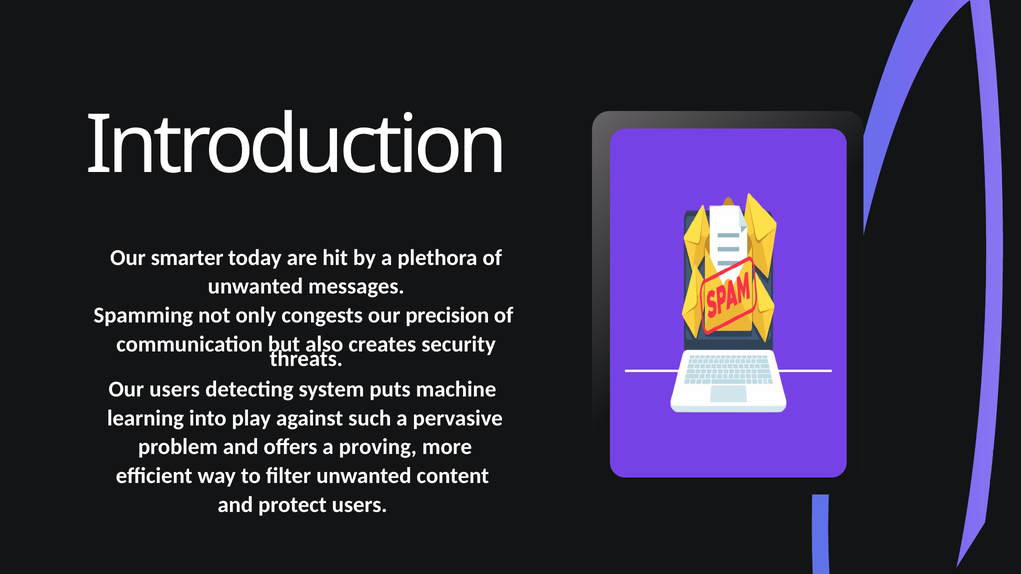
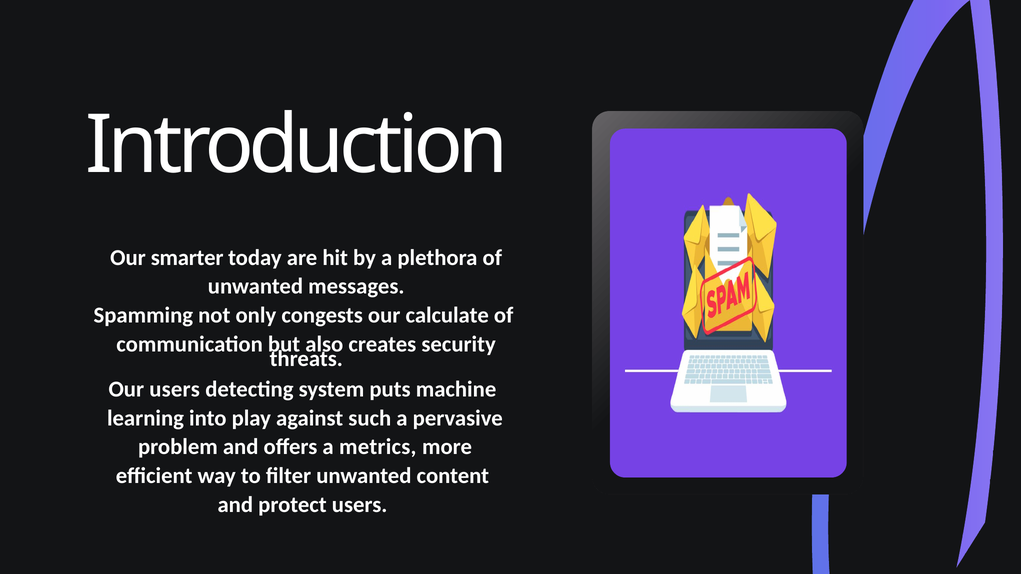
precision: precision -> calculate (447, 316)
proving: proving -> metrics (378, 447)
